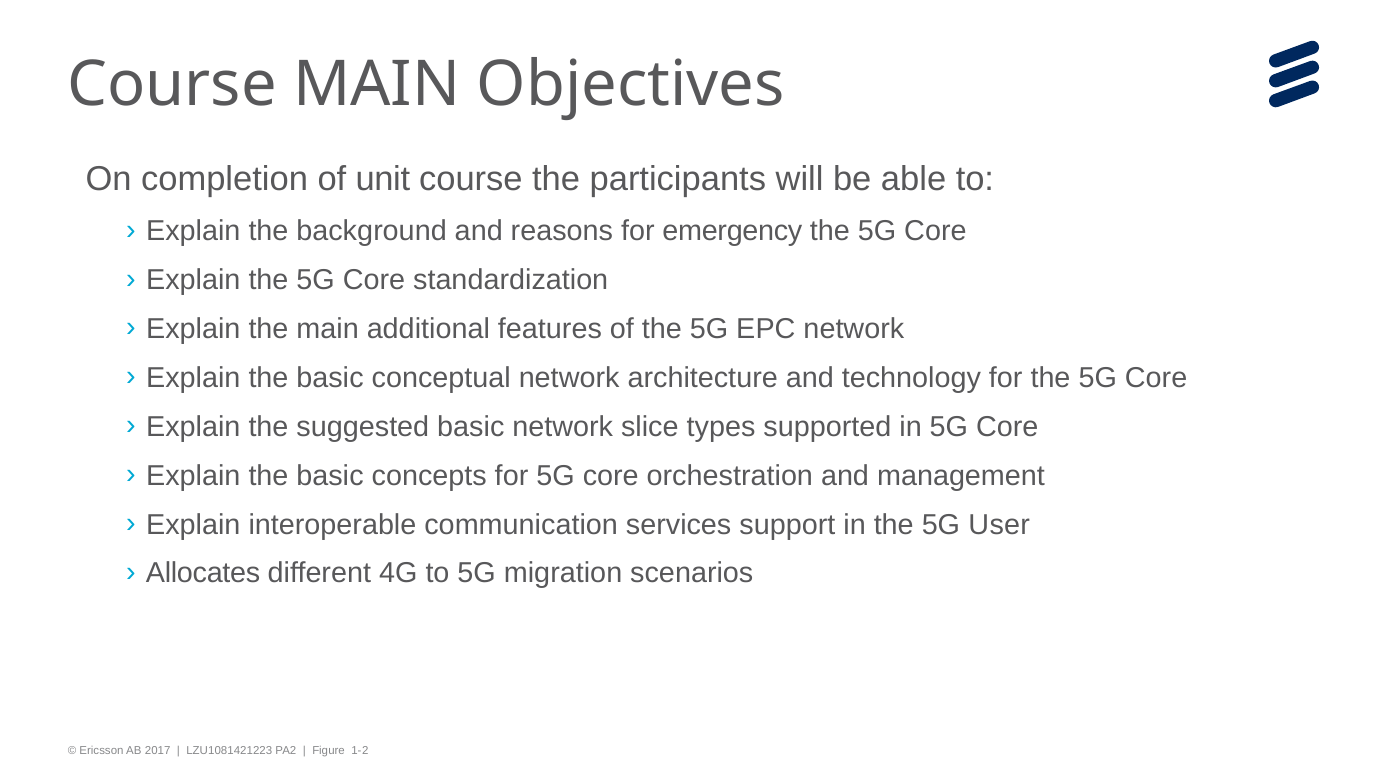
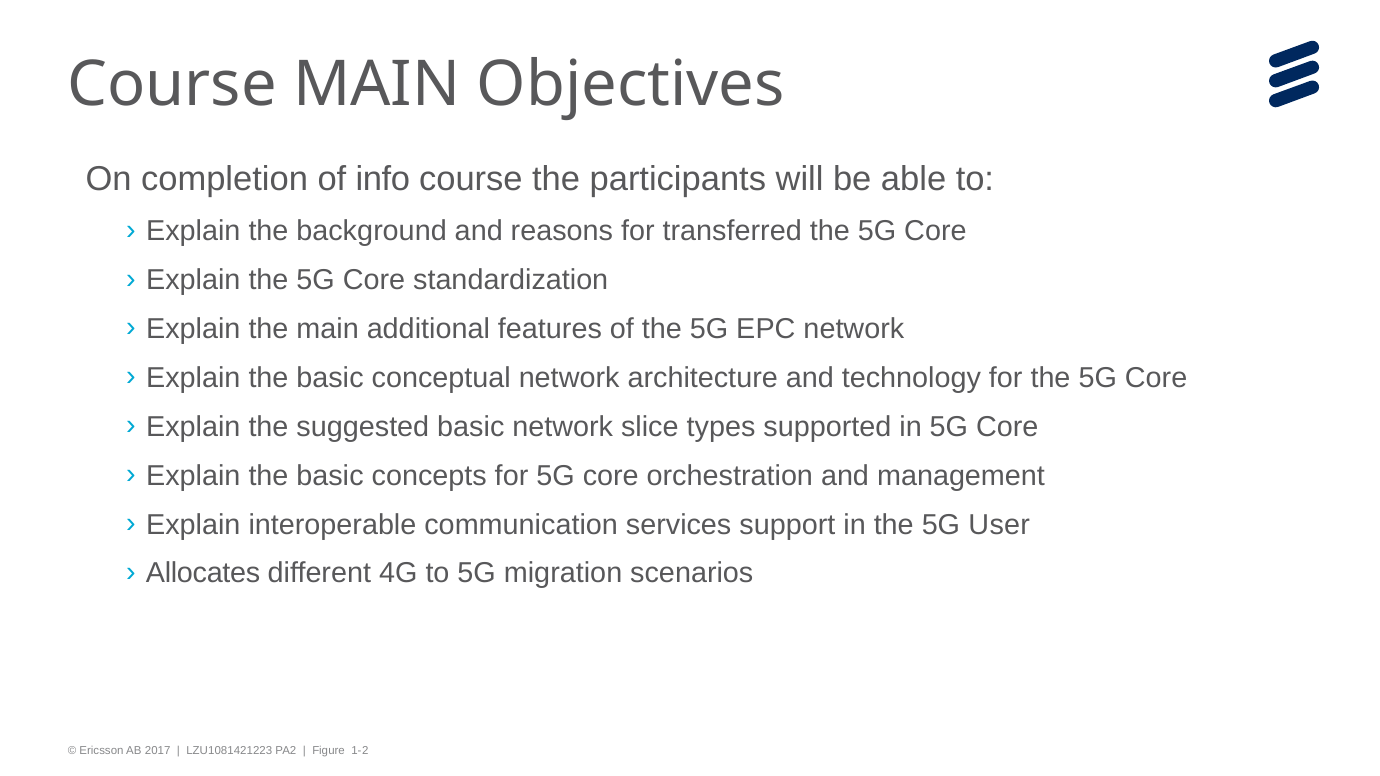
unit: unit -> info (383, 179)
emergency: emergency -> transferred (732, 231)
